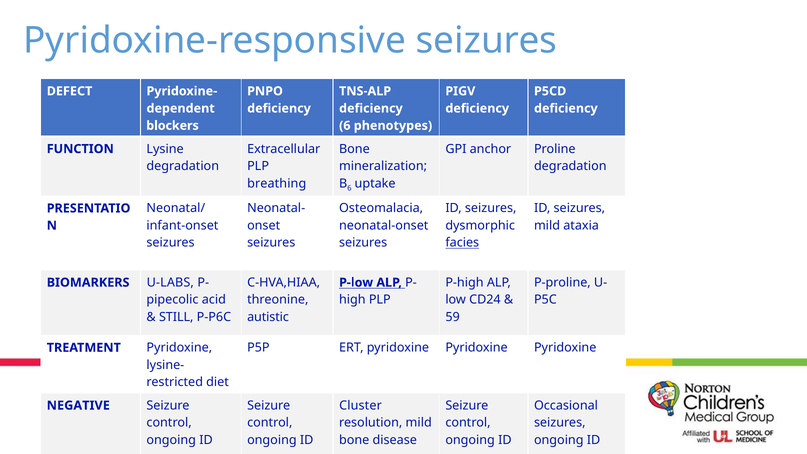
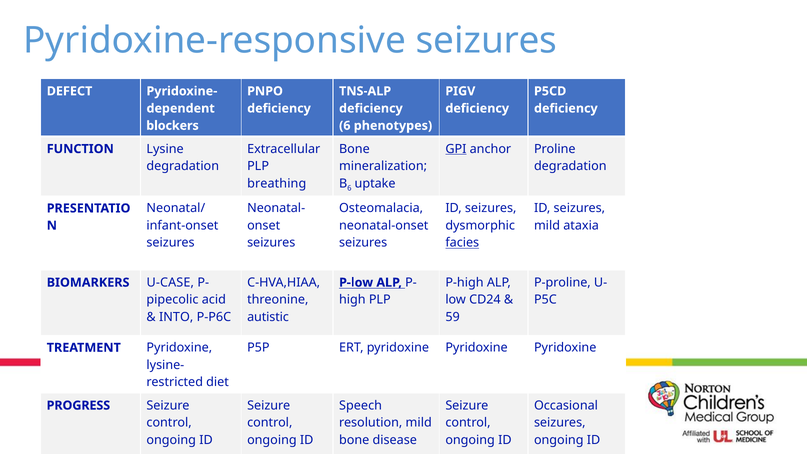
GPI underline: none -> present (456, 149)
U-LABS: U-LABS -> U-CASE (170, 283)
STILL: STILL -> INTO (176, 317)
Cluster: Cluster -> Speech (361, 405)
NEGATIVE: NEGATIVE -> PROGRESS (78, 405)
